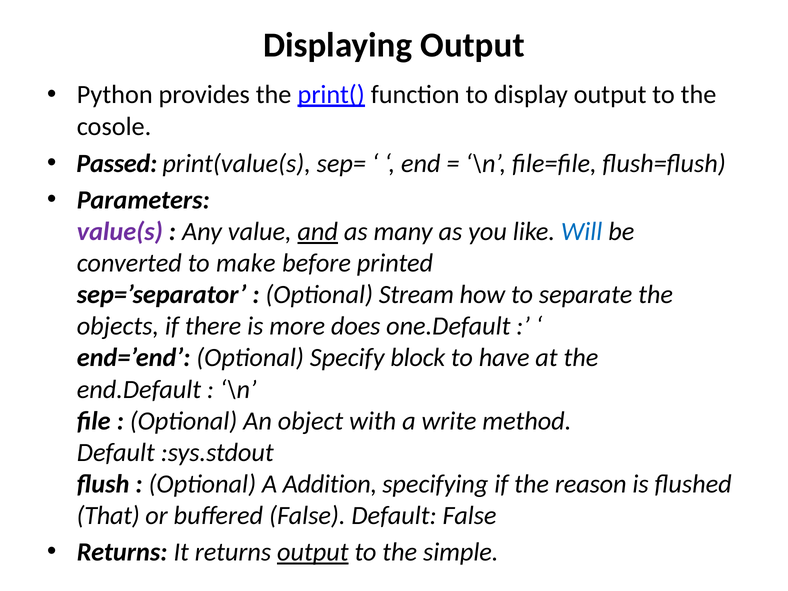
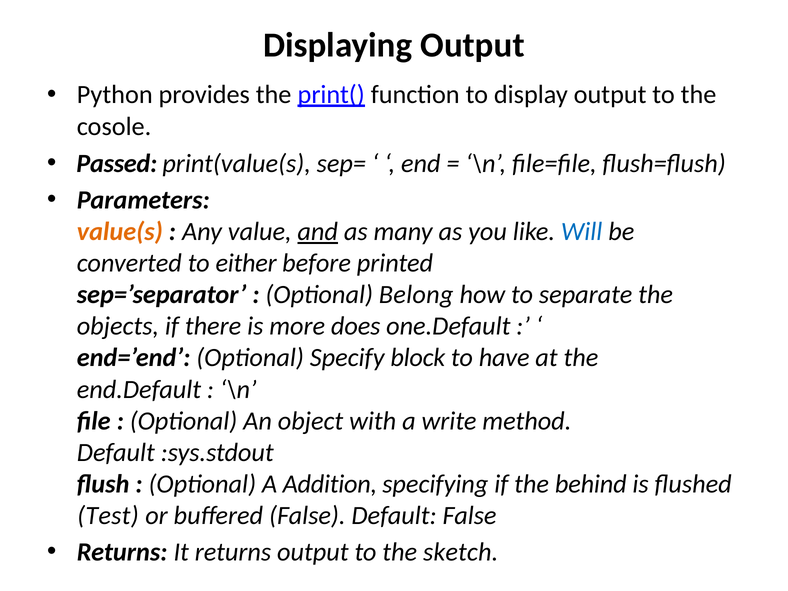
value(s colour: purple -> orange (120, 232)
make: make -> either (246, 263)
Stream: Stream -> Belong (416, 295)
reason: reason -> behind (591, 484)
That: That -> Test (108, 515)
output underline: present -> none (313, 552)
simple: simple -> sketch (461, 552)
